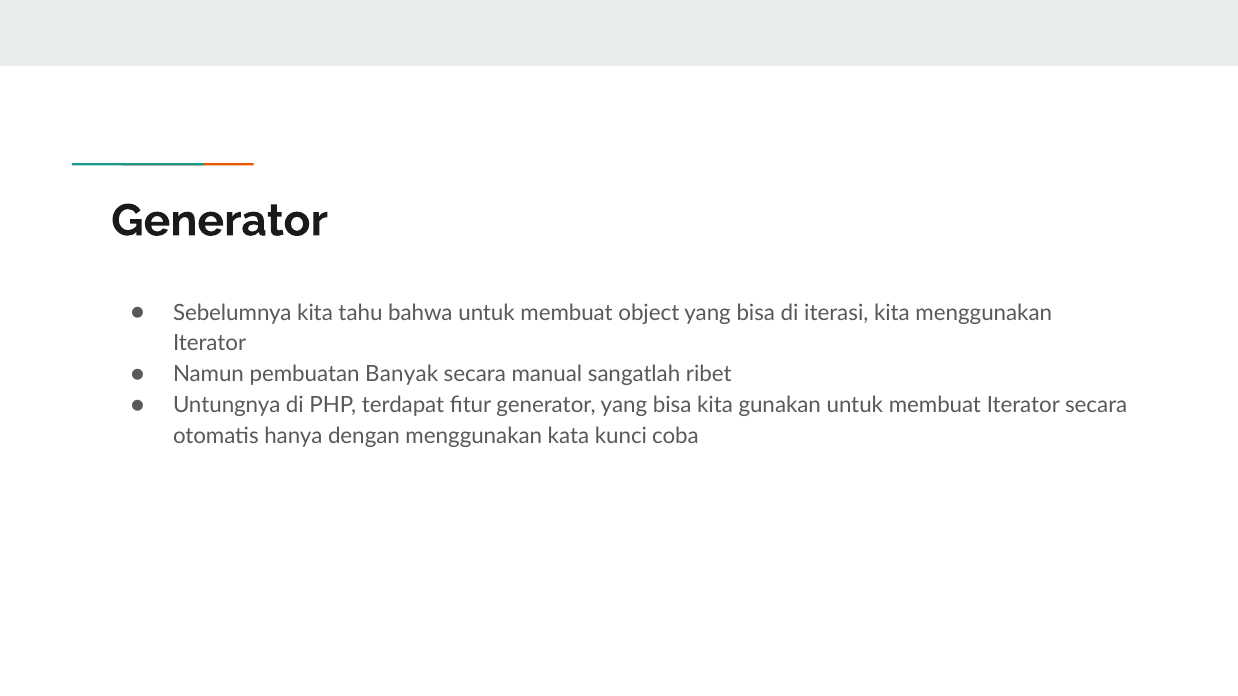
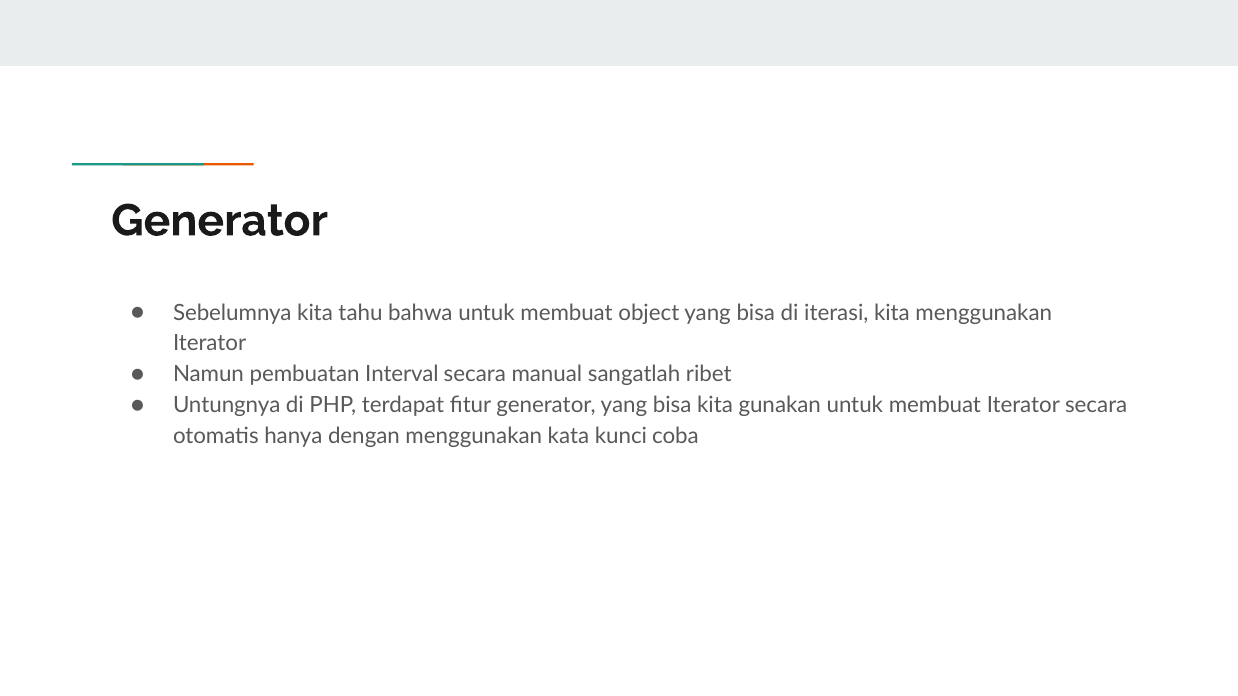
Banyak: Banyak -> Interval (402, 375)
